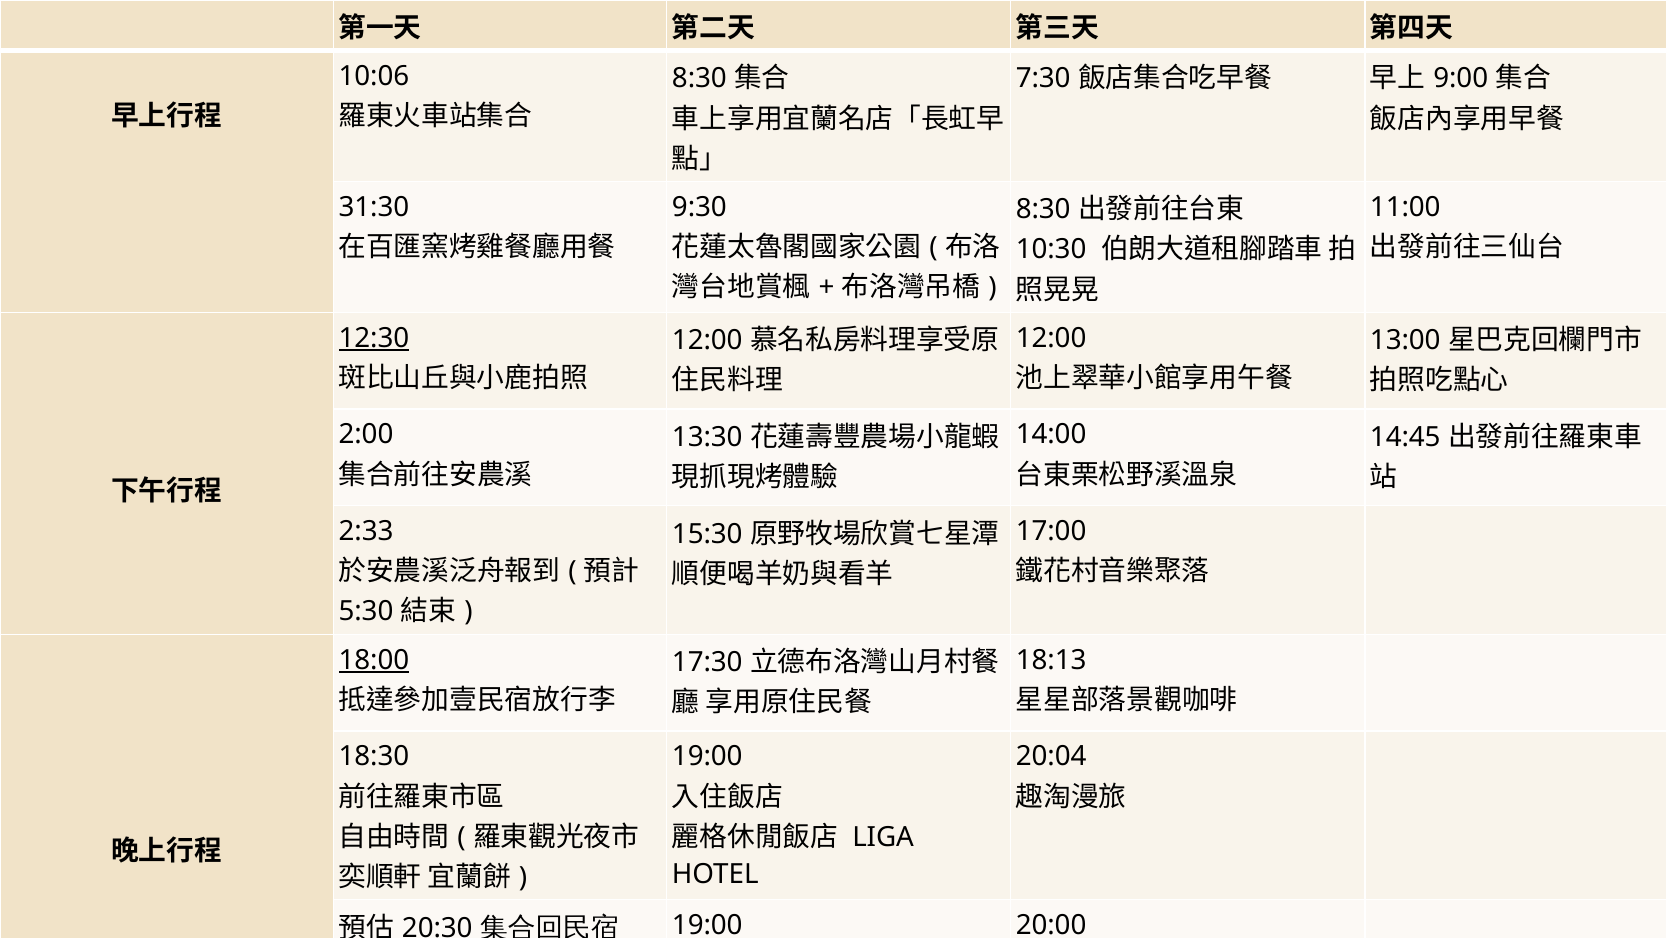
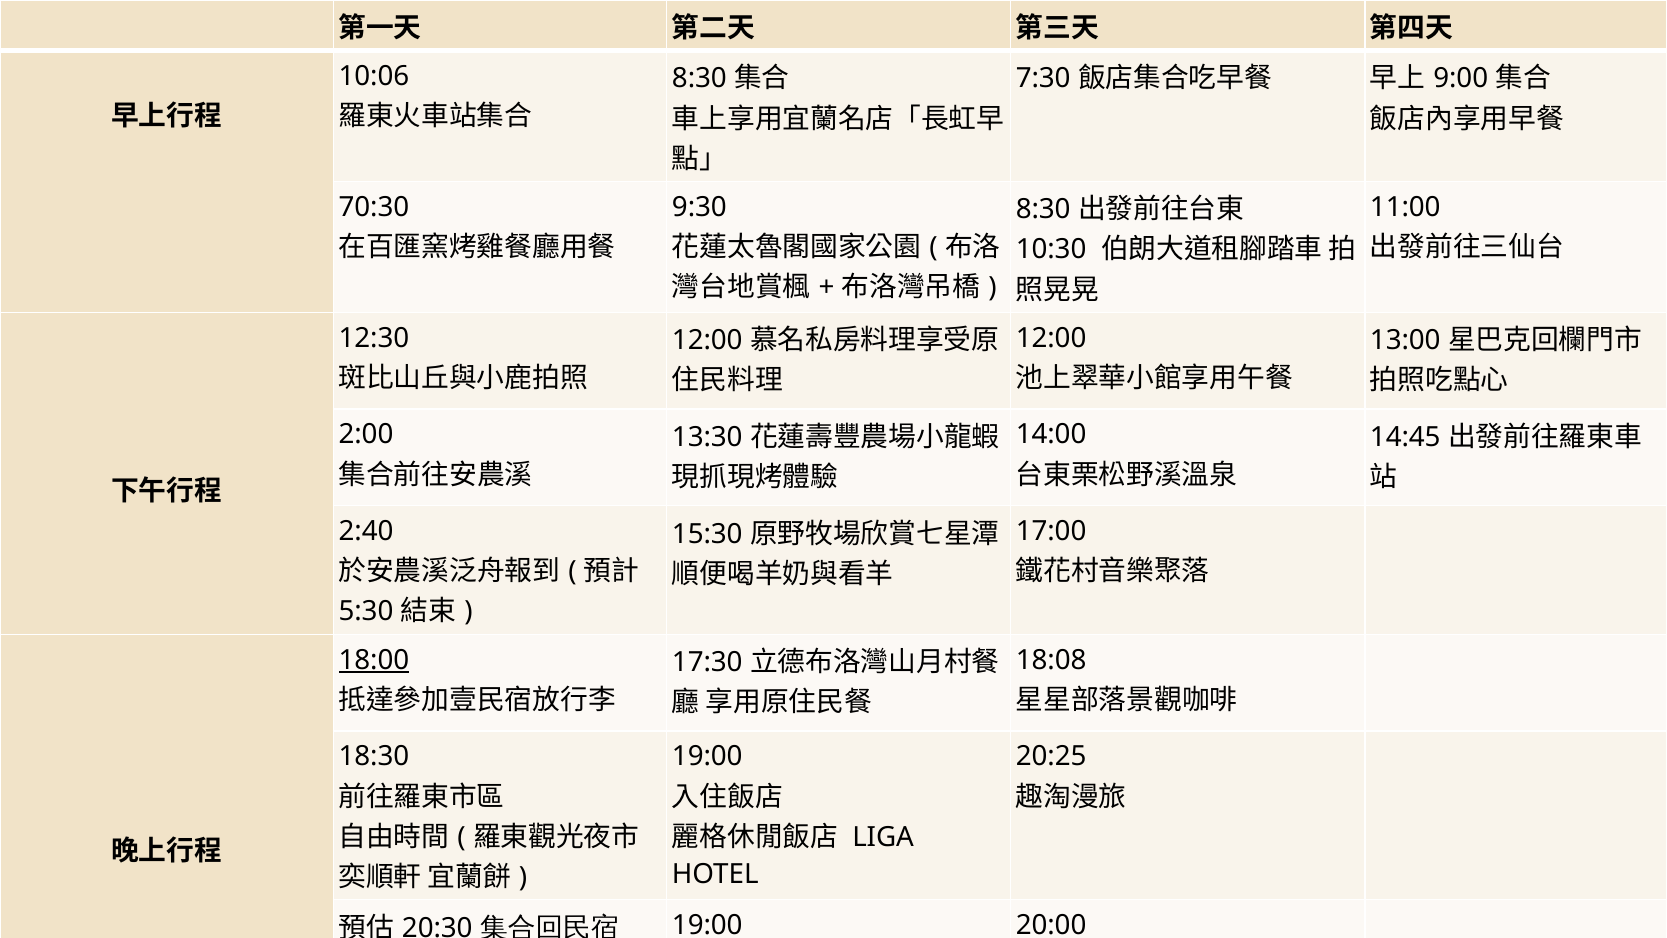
31:30: 31:30 -> 70:30 (374, 207)
12:30 underline: present -> none (374, 338)
2:33: 2:33 -> 2:40 (366, 531)
18:13: 18:13 -> 18:08 (1051, 660)
20:04: 20:04 -> 20:25 (1051, 756)
